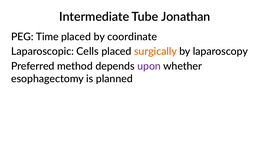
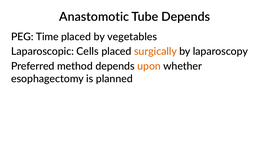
Intermediate: Intermediate -> Anastomotic (94, 17)
Tube Jonathan: Jonathan -> Depends (186, 17)
coordinate: coordinate -> vegetables (132, 37)
upon colour: purple -> orange (149, 66)
